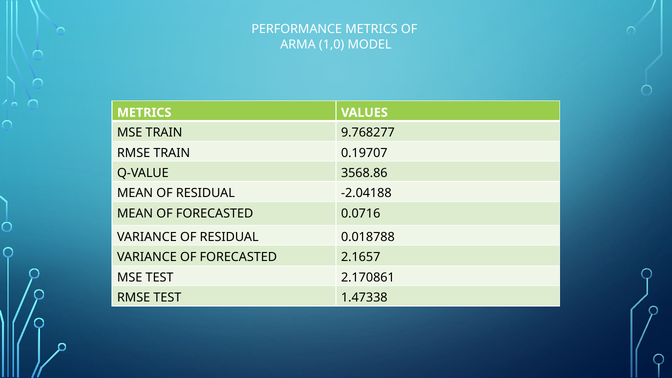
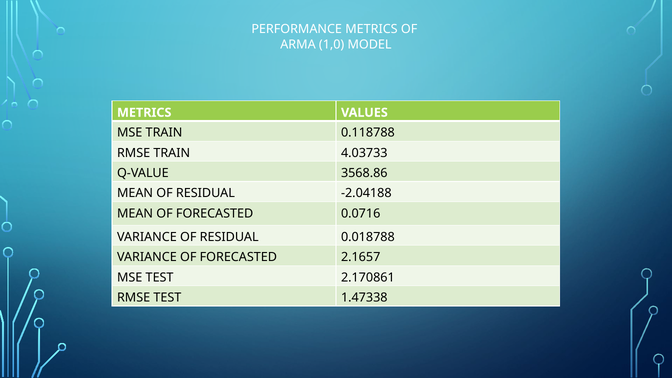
9.768277: 9.768277 -> 0.118788 (368, 133)
0.19707: 0.19707 -> 4.03733 (364, 153)
